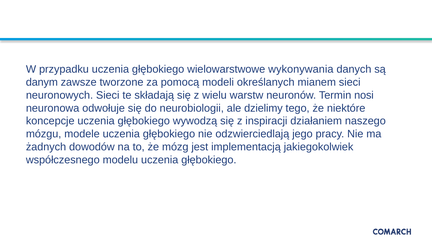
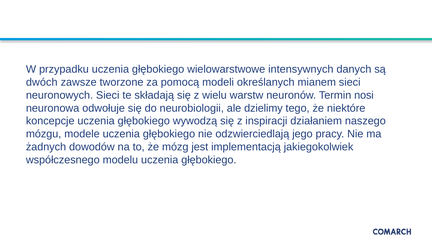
wykonywania: wykonywania -> intensywnych (301, 69)
danym: danym -> dwóch (42, 82)
